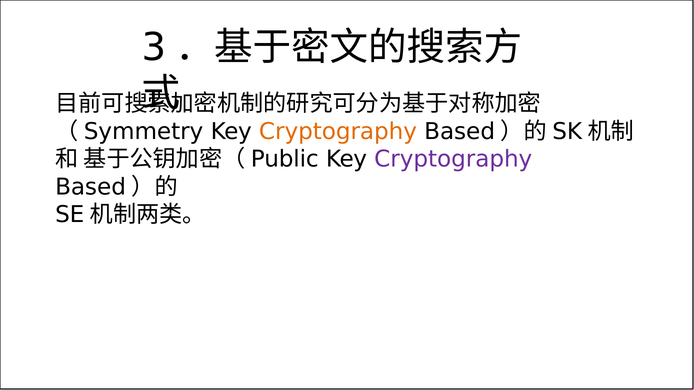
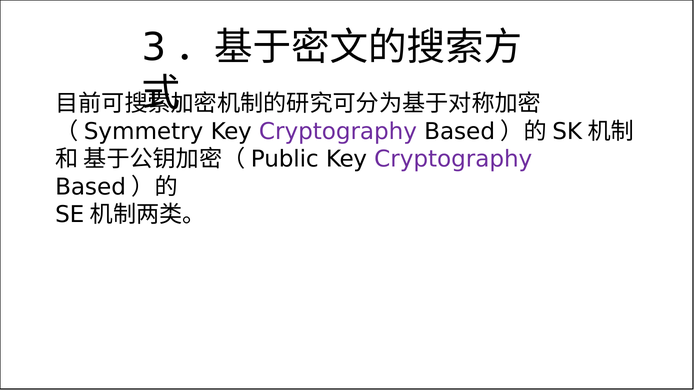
Cryptography colour: orange -> purple (338, 132)
